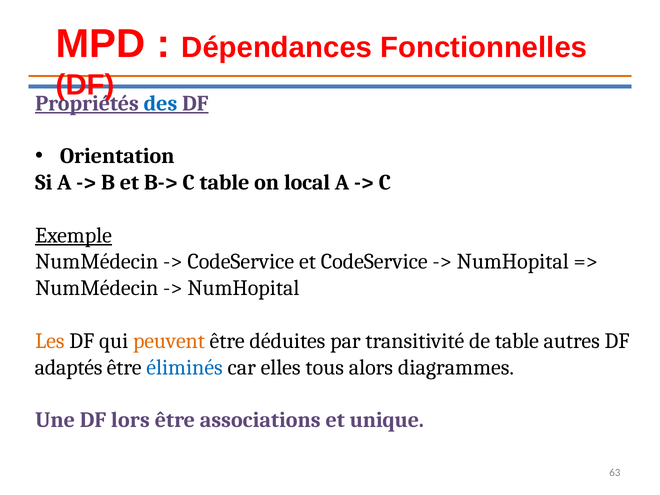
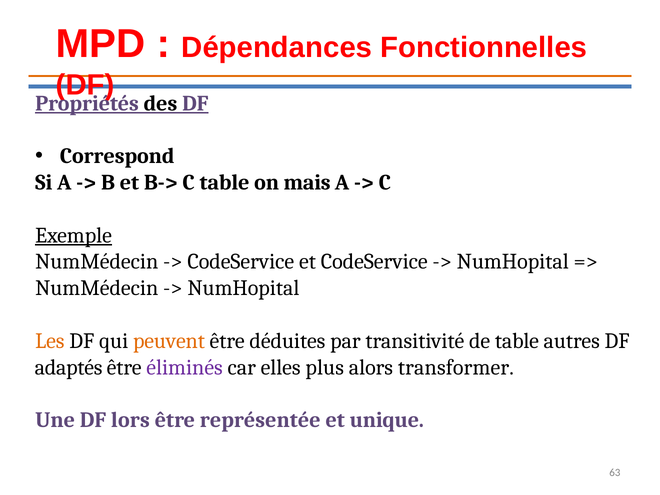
des colour: blue -> black (160, 103)
Orientation: Orientation -> Correspond (117, 156)
local: local -> mais (307, 182)
éliminés colour: blue -> purple (185, 367)
tous: tous -> plus (325, 367)
diagrammes: diagrammes -> transformer (456, 367)
associations: associations -> représentée (260, 420)
